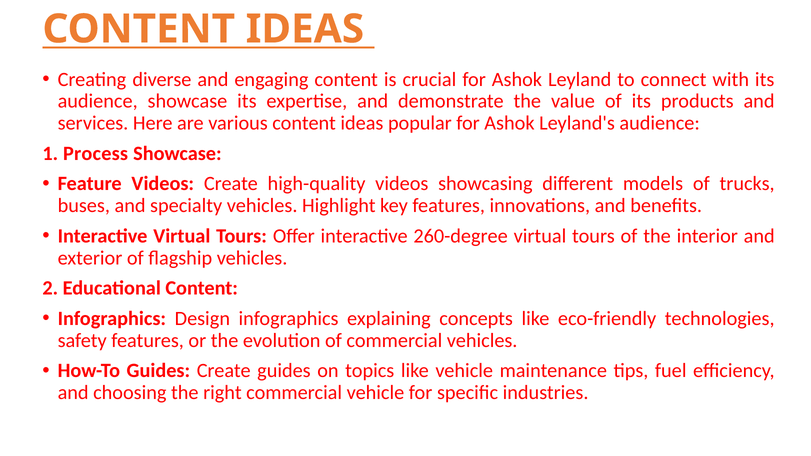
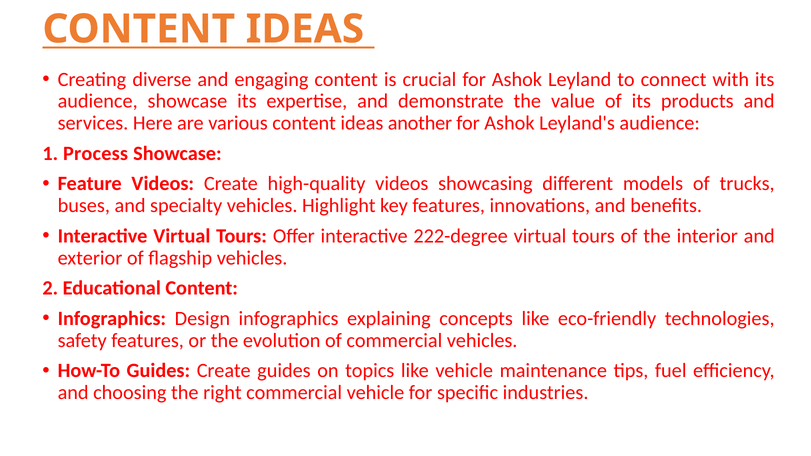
popular: popular -> another (420, 123)
260-degree: 260-degree -> 222-degree (461, 236)
